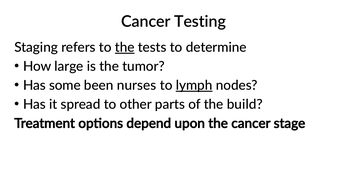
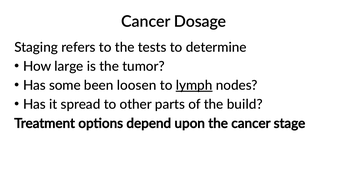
Testing: Testing -> Dosage (200, 22)
the underline: present -> none (125, 47)
nurses: nurses -> loosen (137, 85)
